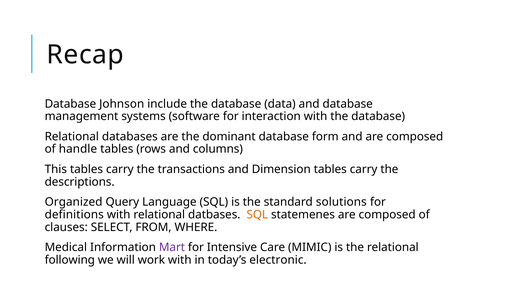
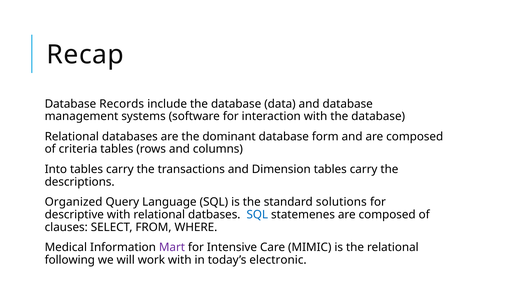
Johnson: Johnson -> Records (122, 104)
handle: handle -> criteria (78, 149)
This: This -> Into (56, 169)
definitions: definitions -> descriptive (74, 214)
SQL colour: orange -> blue (257, 214)
